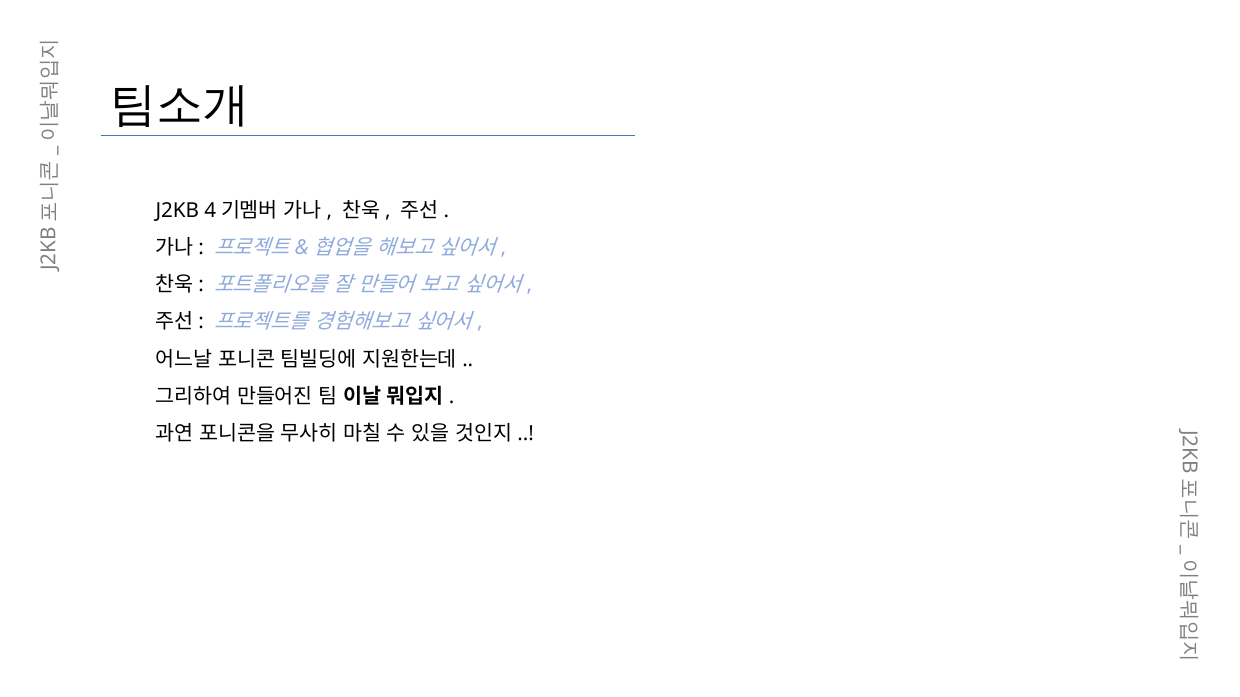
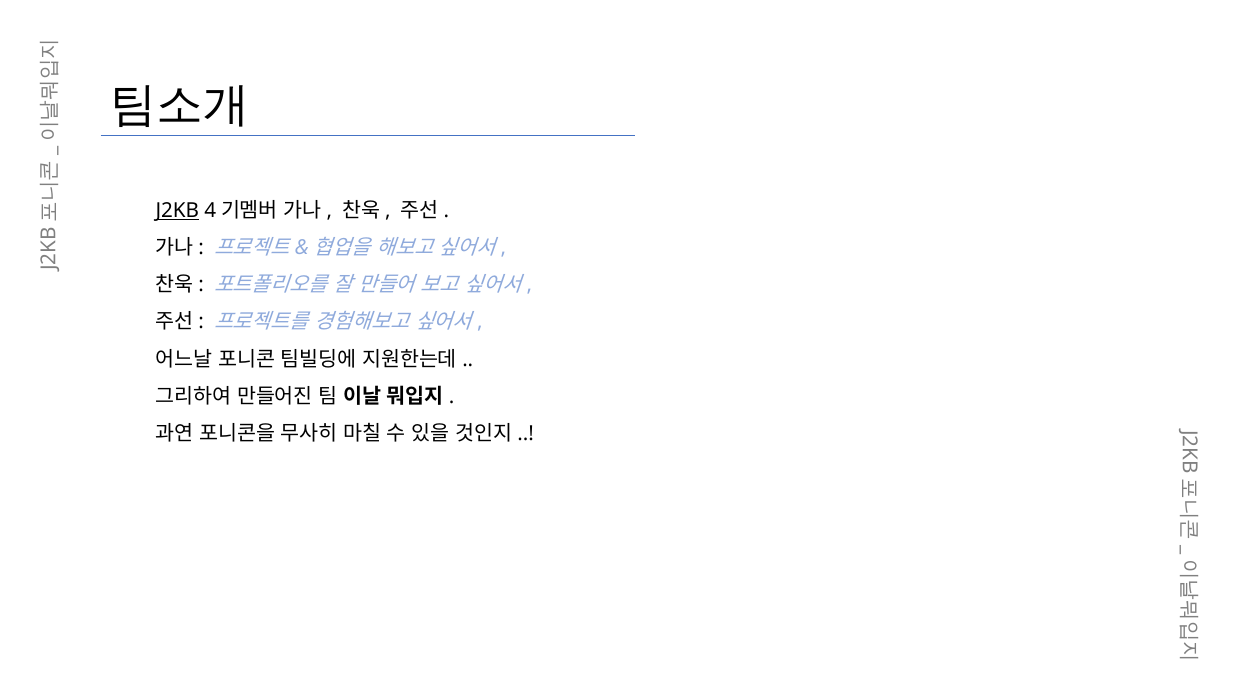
J2KB underline: none -> present (177, 211)
